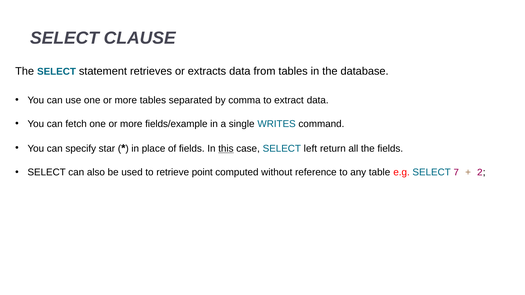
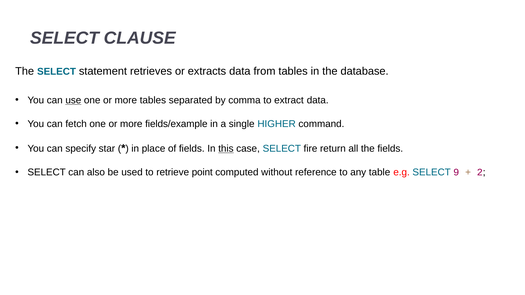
use underline: none -> present (73, 100)
WRITES: WRITES -> HIGHER (277, 124)
left: left -> fire (310, 149)
7: 7 -> 9 (456, 173)
